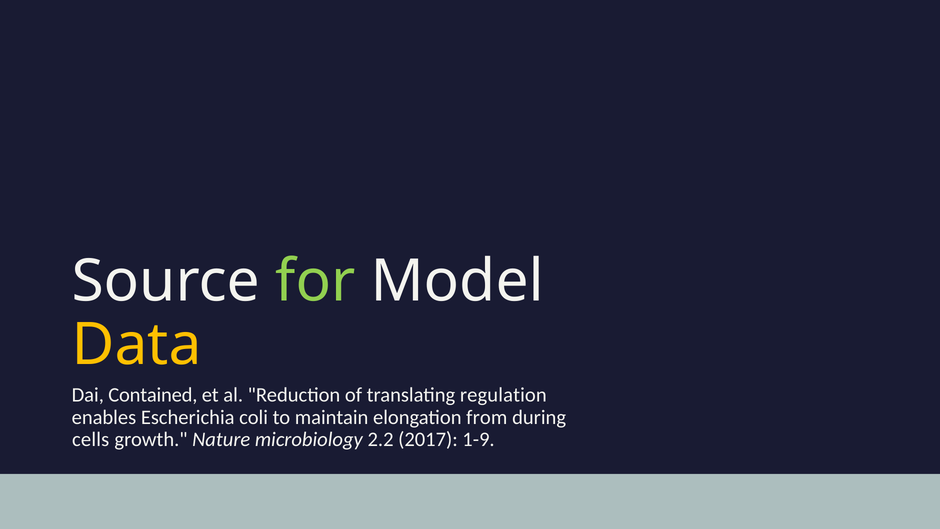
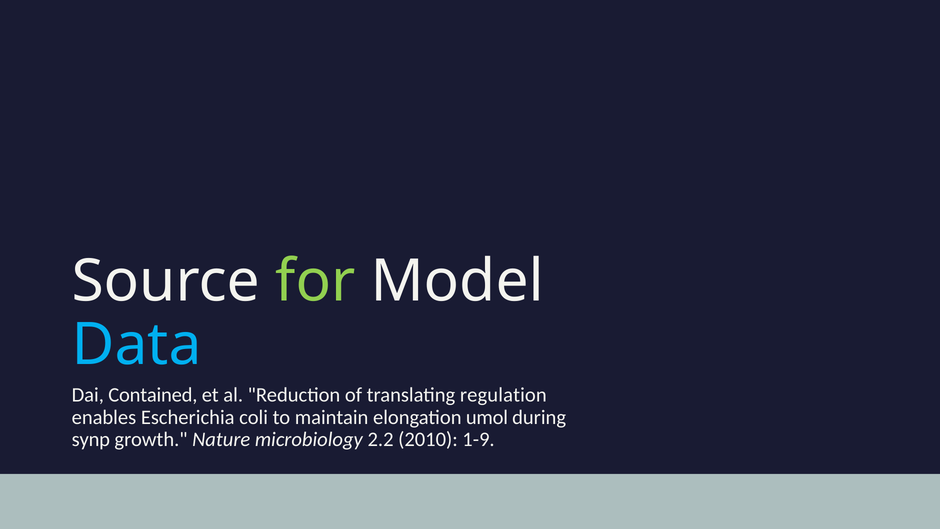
Data colour: yellow -> light blue (137, 345)
from: from -> umol (487, 417)
cells: cells -> synp (91, 439)
2017: 2017 -> 2010 (428, 439)
